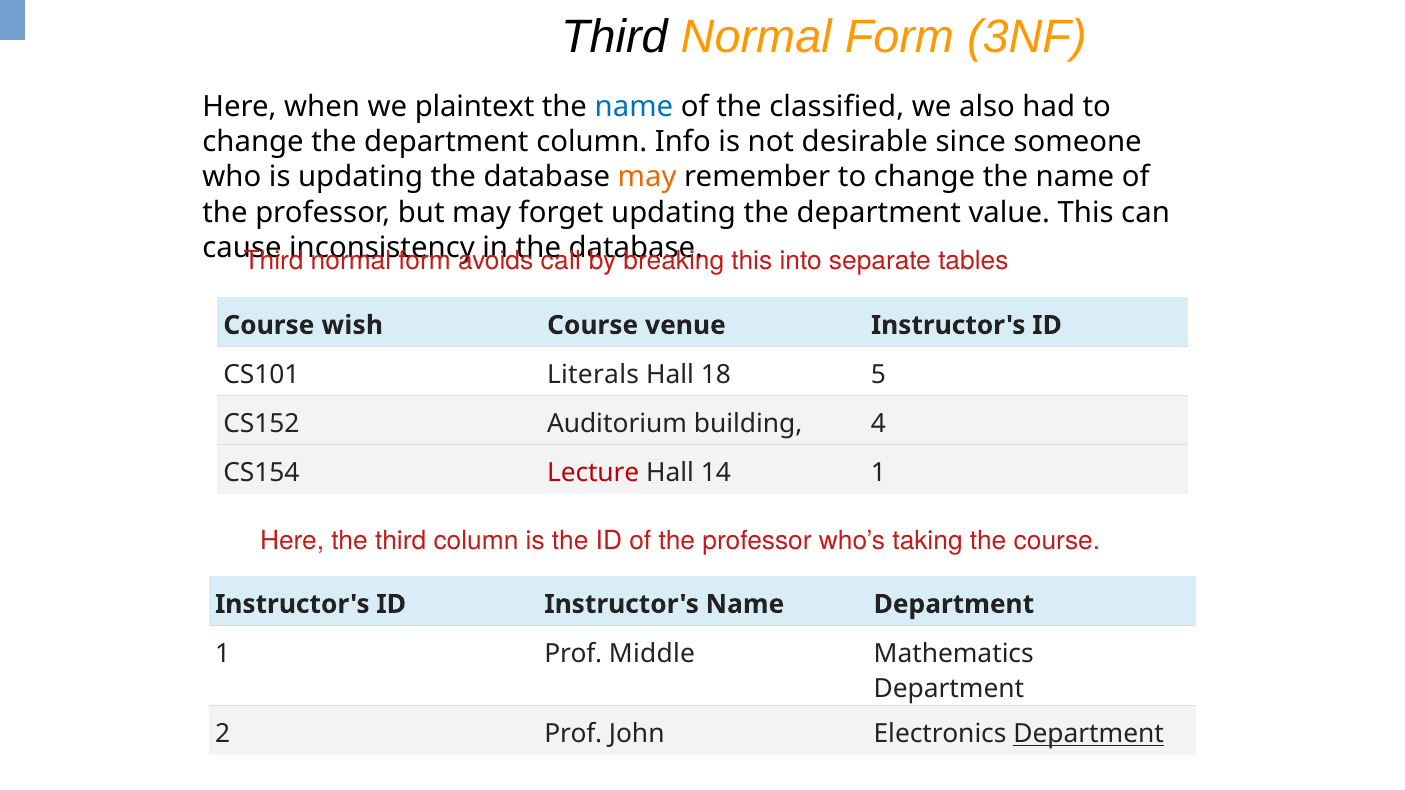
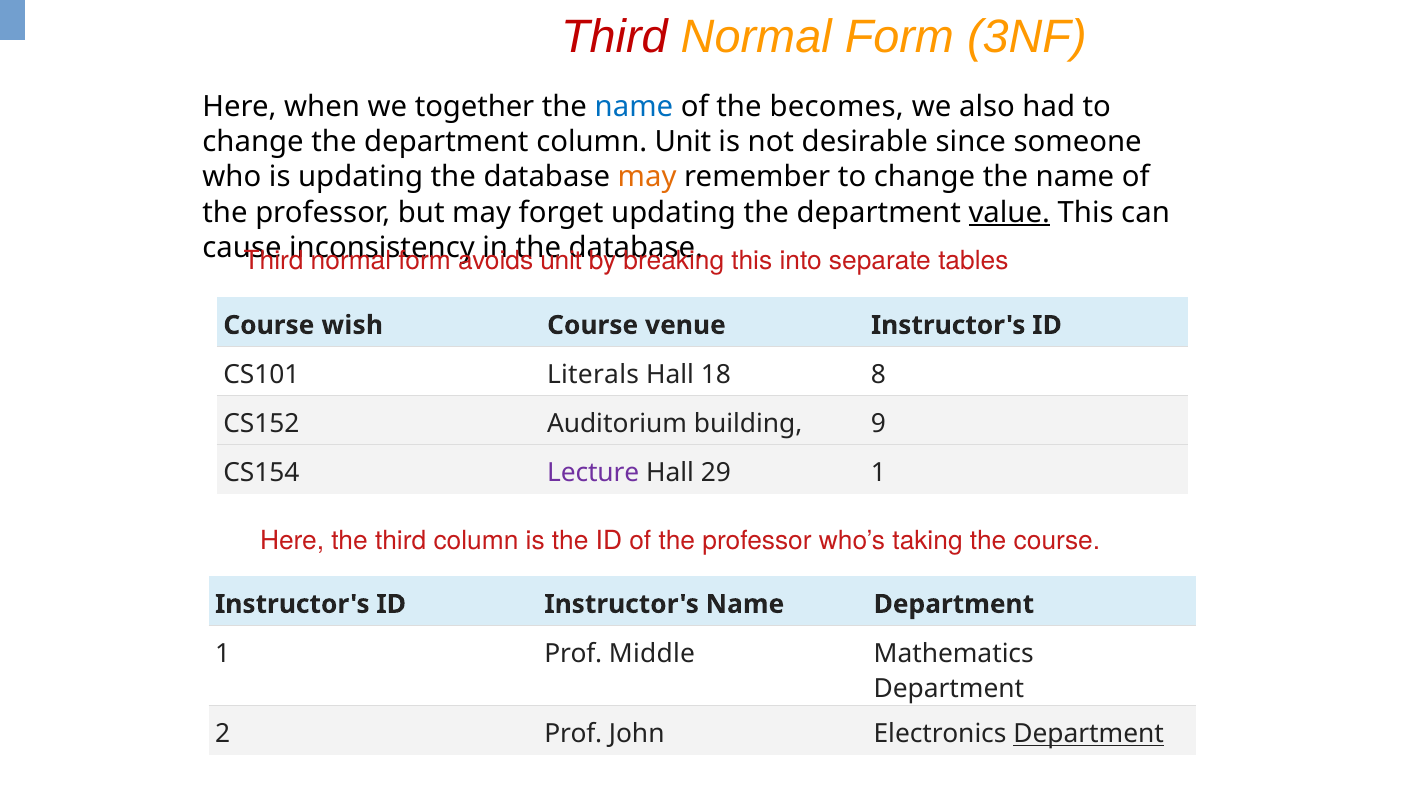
Third colour: black -> red (614, 37)
plaintext: plaintext -> together (475, 107)
classified: classified -> becomes (837, 107)
column Info: Info -> Unit (683, 142)
value underline: none -> present (1009, 213)
call: call -> unit (561, 261)
5: 5 -> 8 (878, 375)
4: 4 -> 9 (878, 424)
Lecture colour: red -> purple (593, 473)
14: 14 -> 29 (716, 473)
